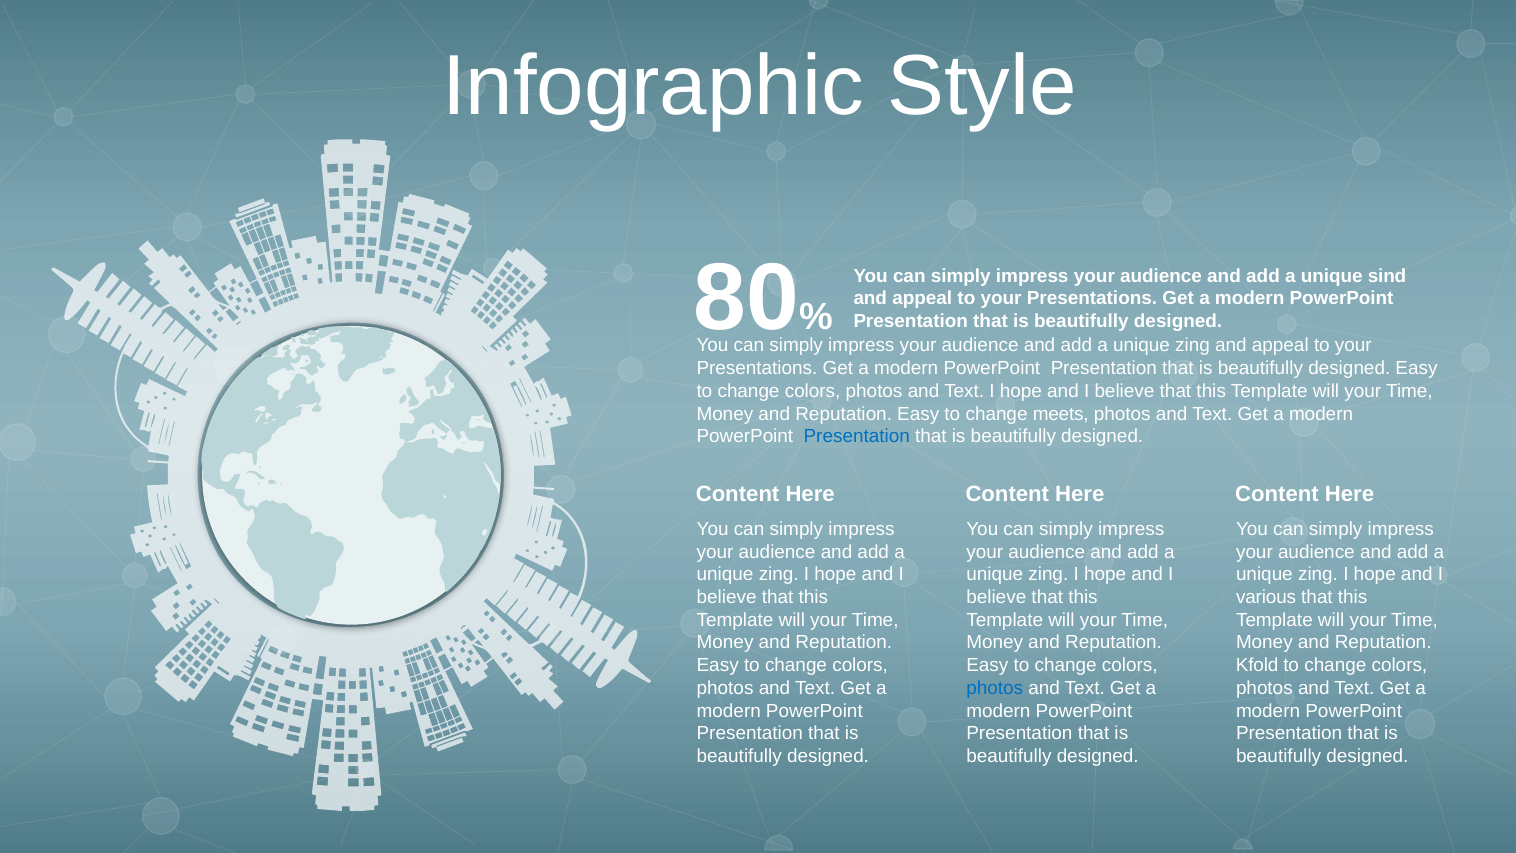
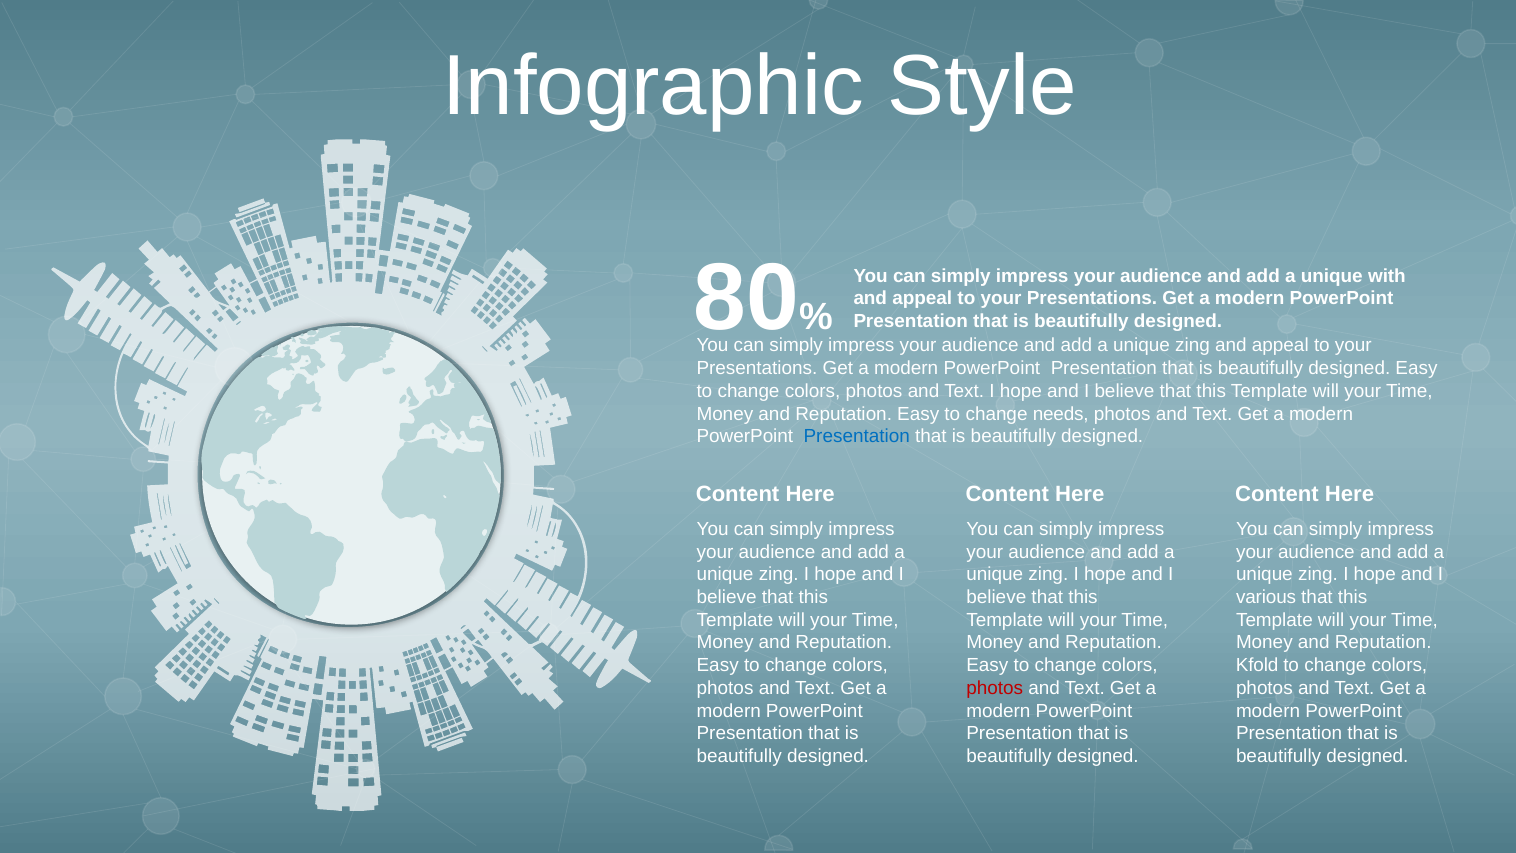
sind: sind -> with (1387, 276)
meets: meets -> needs (1061, 414)
photos colour: blue -> red (995, 688)
